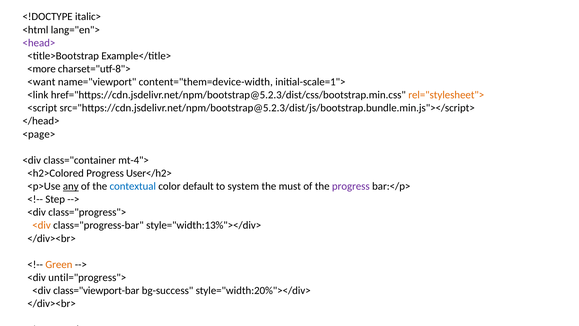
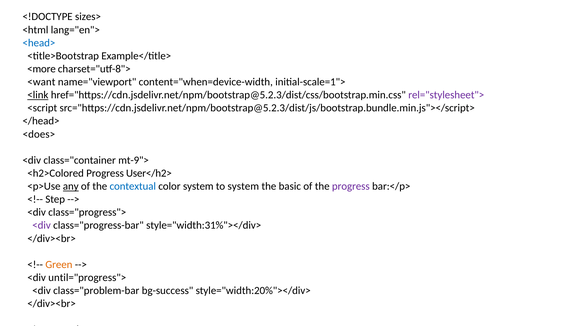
italic>: italic> -> sizes> (88, 17)
<head> colour: purple -> blue (39, 43)
content="them=device-width: content="them=device-width -> content="when=device-width (206, 82)
<link underline: none -> present (38, 95)
rel="stylesheet"> colour: orange -> purple (446, 95)
<page>: <page> -> <does> (39, 134)
mt-4">: mt-4"> -> mt-9"> (134, 160)
color default: default -> system (198, 186)
must: must -> basic (290, 186)
<div colour: orange -> purple (42, 225)
style="width:13%"></div>: style="width:13%"></div> -> style="width:31%"></div> (204, 225)
class="viewport-bar: class="viewport-bar -> class="problem-bar (96, 290)
